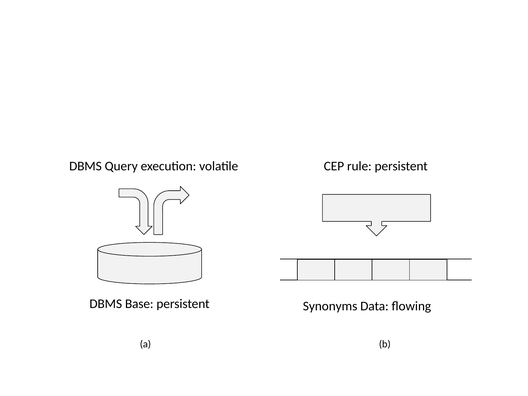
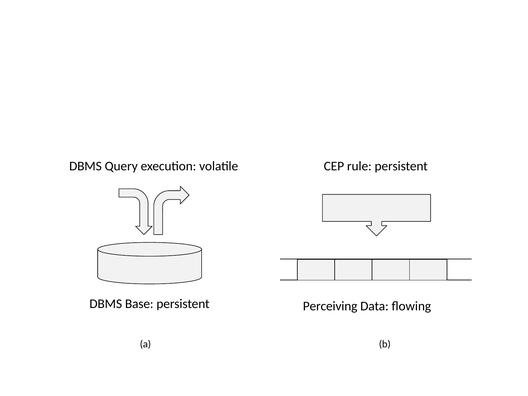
Synonyms: Synonyms -> Perceiving (330, 306)
